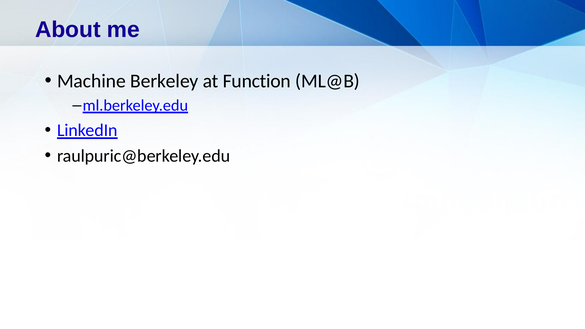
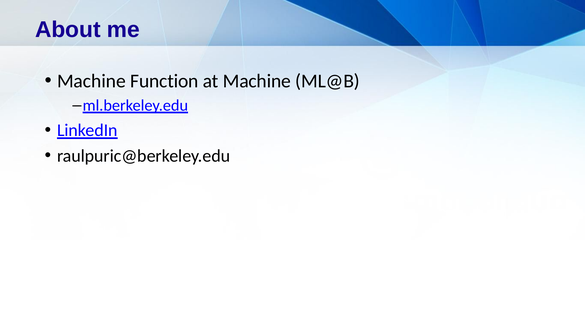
Berkeley: Berkeley -> Function (164, 81)
at Function: Function -> Machine (257, 81)
